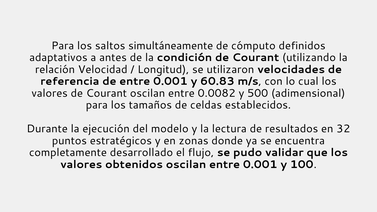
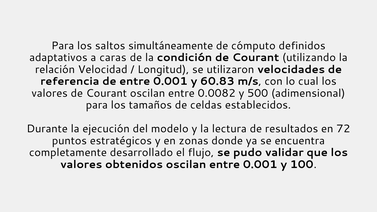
antes: antes -> caras (113, 58)
32: 32 -> 72 (343, 129)
